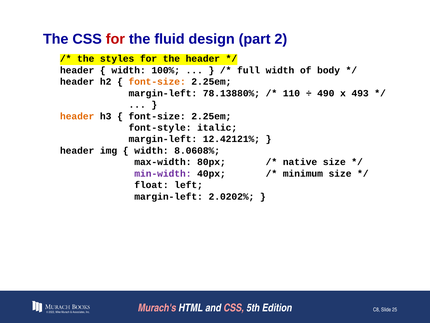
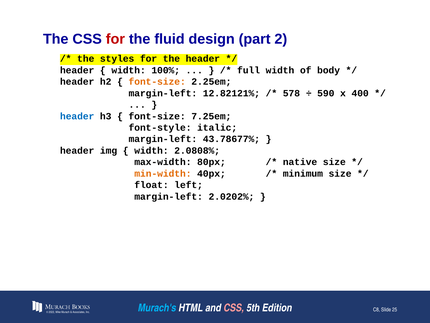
78.13880%: 78.13880% -> 12.82121% (231, 93)
110: 110 -> 578 (291, 93)
490: 490 -> 590 (326, 93)
493: 493 -> 400 (360, 93)
header colour: orange -> blue (77, 116)
2.25em: 2.25em -> 7.25em (211, 116)
12.42121%: 12.42121% -> 43.78677% (231, 139)
8.0608%: 8.0608% -> 2.0808% (197, 150)
min-width colour: purple -> orange (163, 173)
Murach's colour: pink -> light blue (157, 307)
